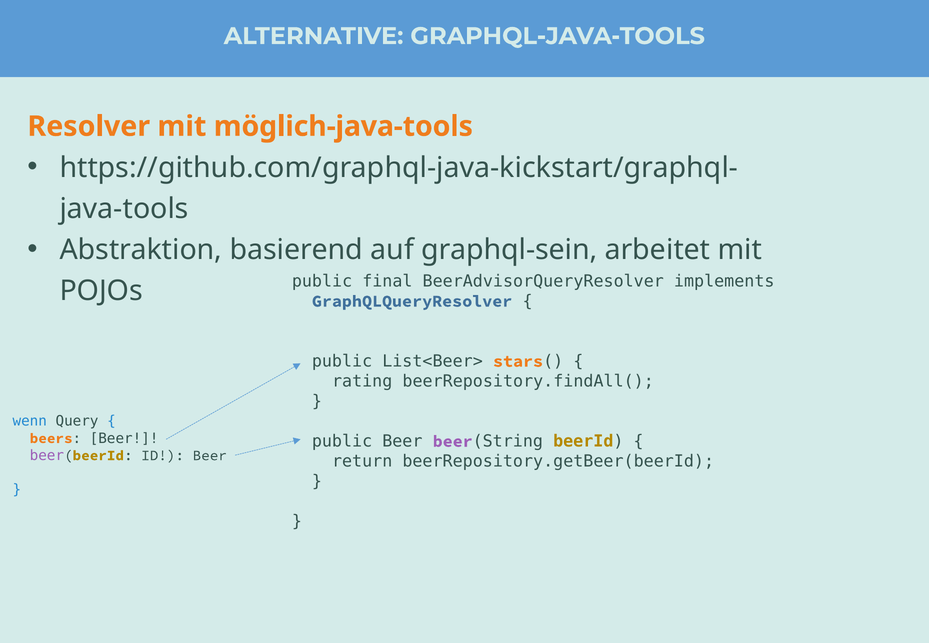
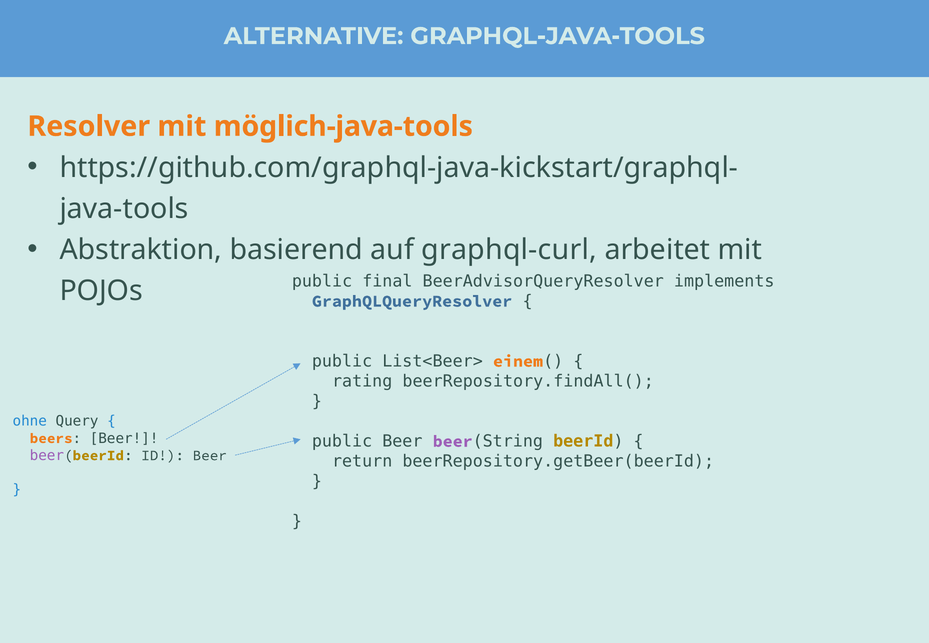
graphql-sein: graphql-sein -> graphql-curl (509, 250)
stars: stars -> einem (518, 361)
wenn: wenn -> ohne (30, 421)
